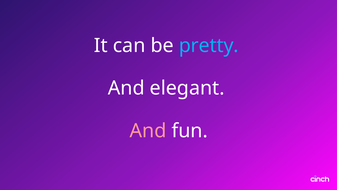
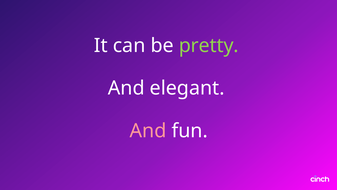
pretty colour: light blue -> light green (209, 46)
